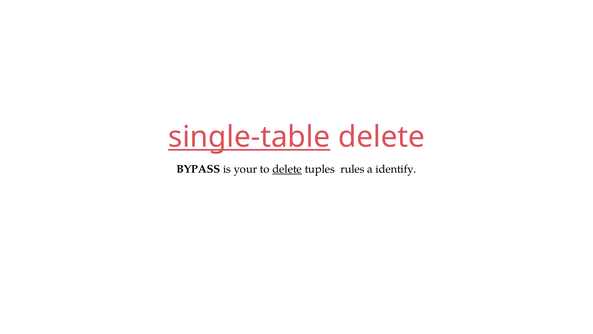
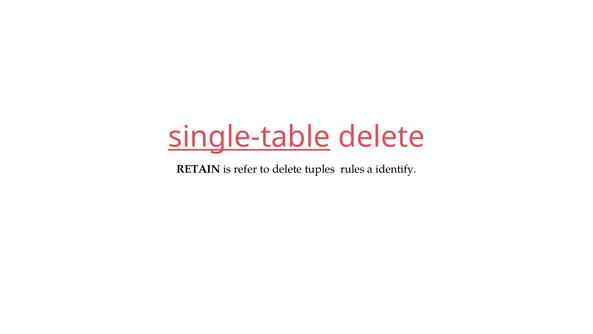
BYPASS: BYPASS -> RETAIN (198, 169)
your: your -> refer (245, 169)
delete underline: present -> none (287, 169)
